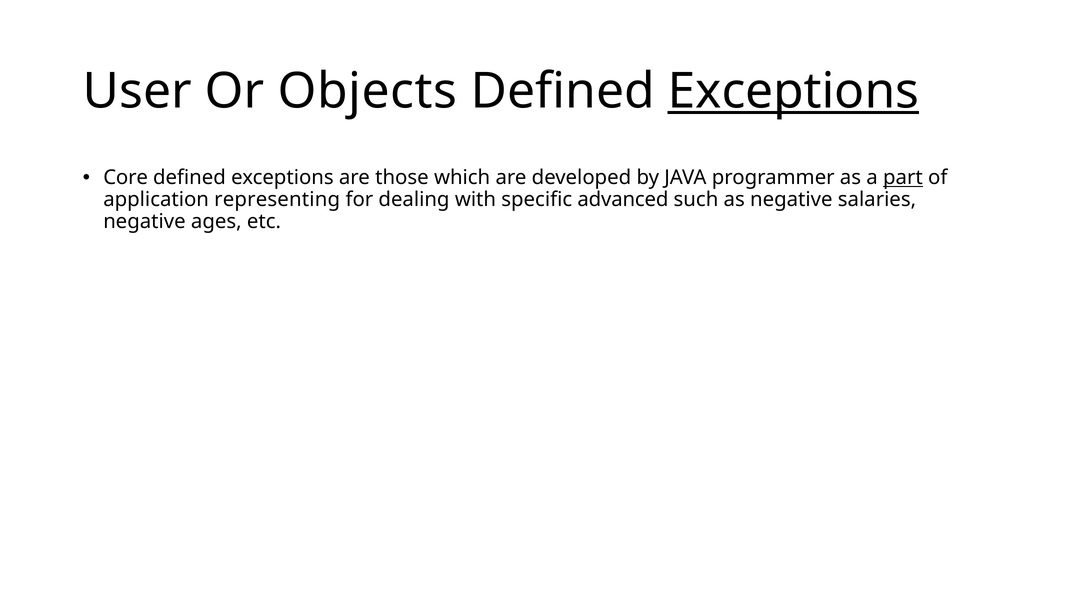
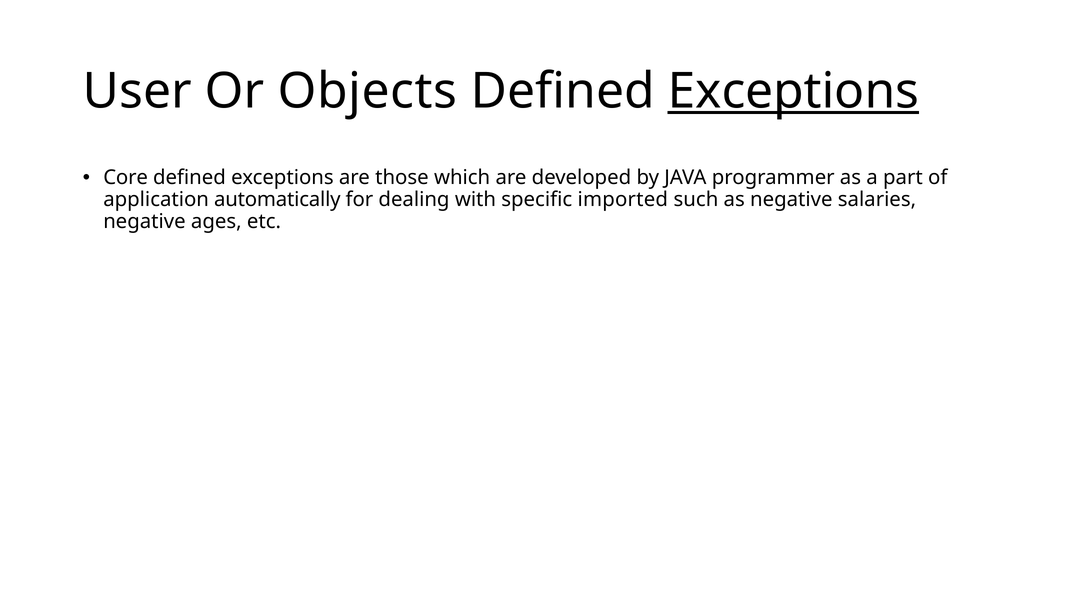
part underline: present -> none (903, 178)
representing: representing -> automatically (277, 200)
advanced: advanced -> imported (623, 200)
